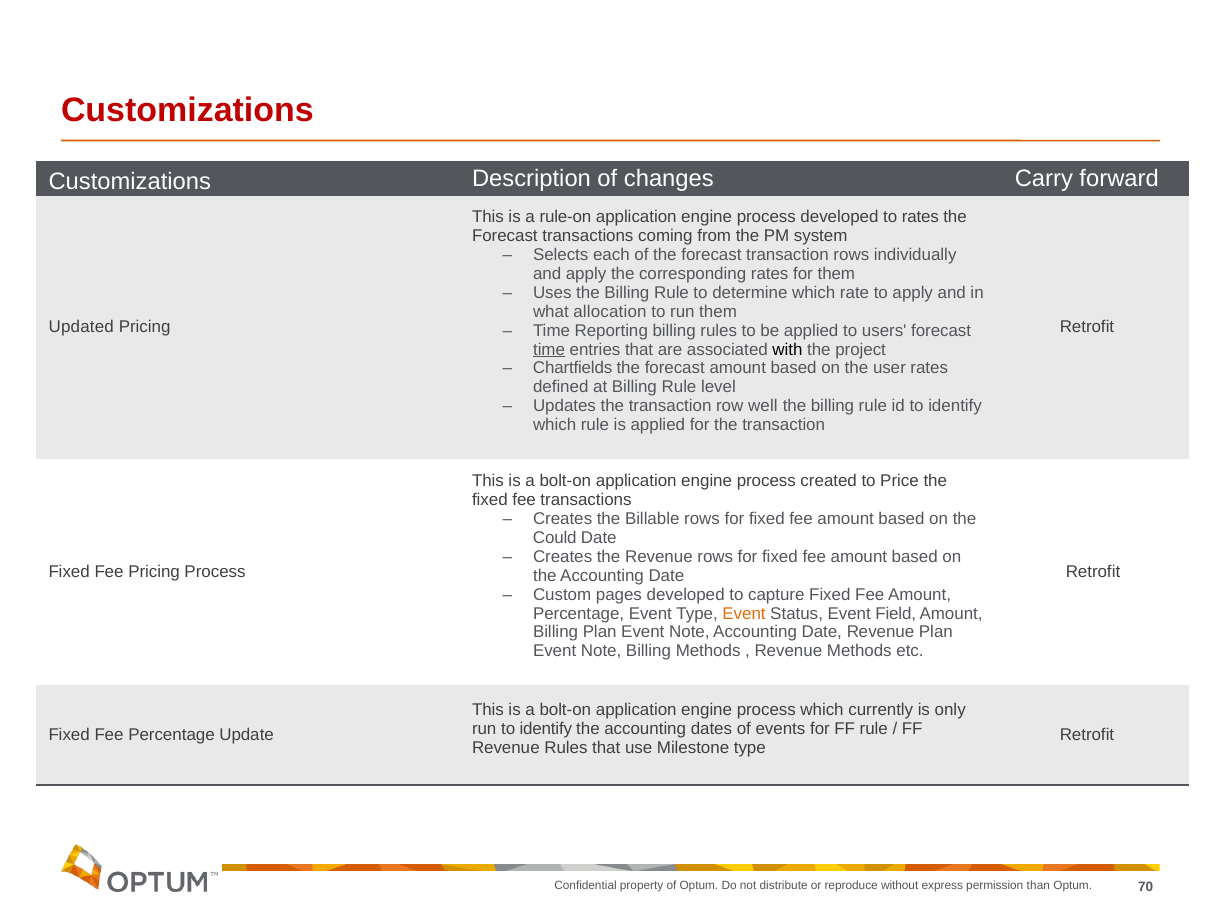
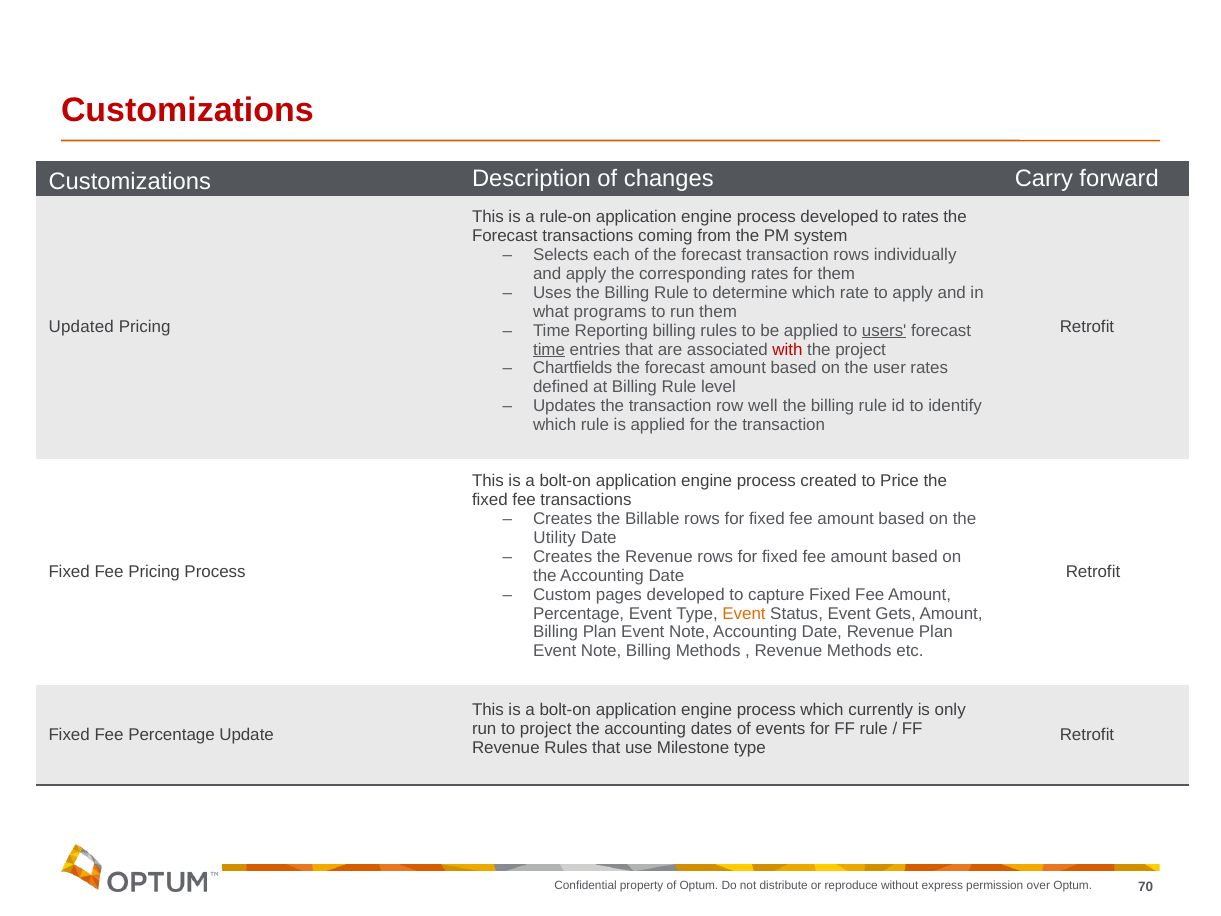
allocation: allocation -> programs (610, 311)
users underline: none -> present (884, 330)
with colour: black -> red (787, 349)
Could: Could -> Utility (555, 538)
Field: Field -> Gets (896, 613)
run to identify: identify -> project (546, 729)
than: than -> over (1038, 885)
